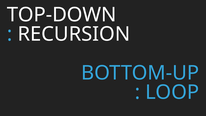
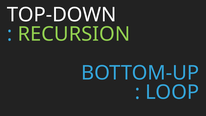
RECURSION colour: white -> light green (74, 34)
